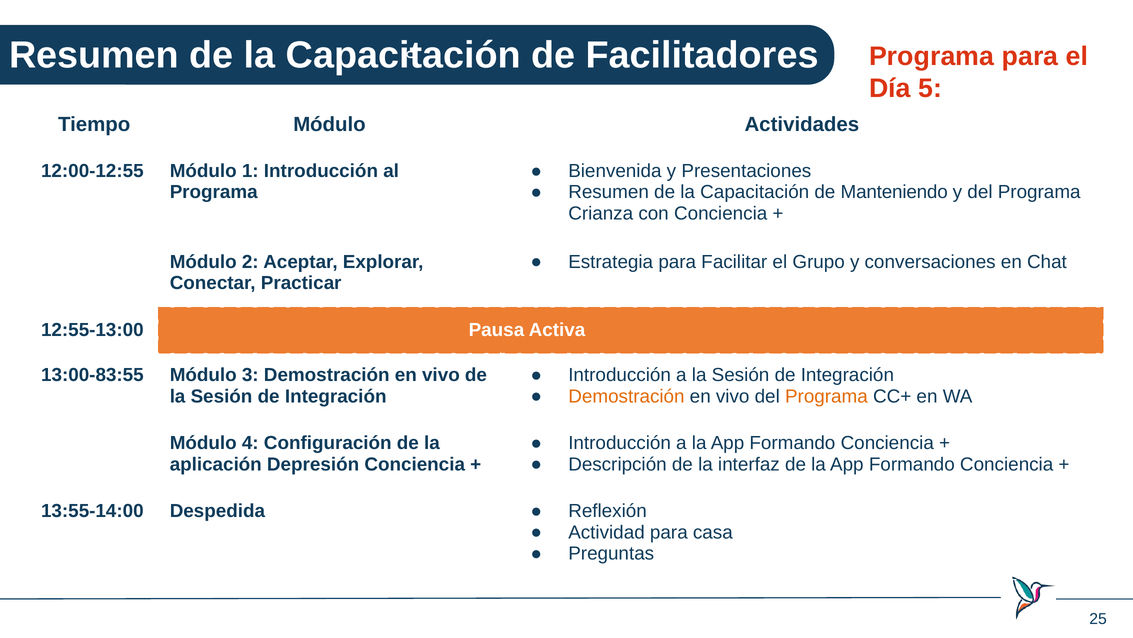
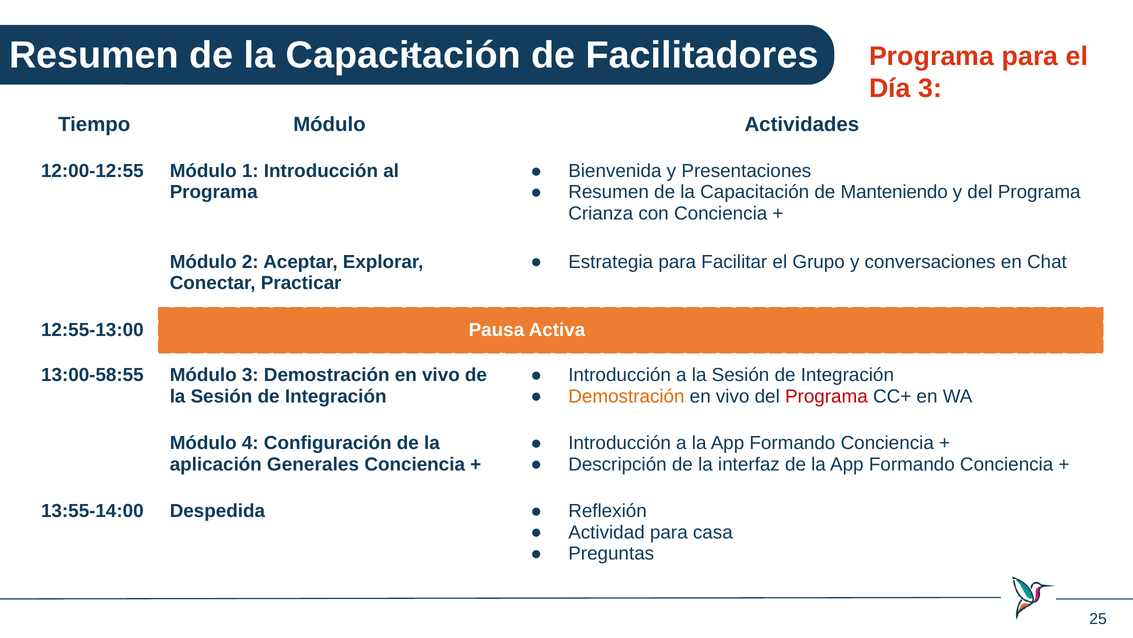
Día 5: 5 -> 3 (930, 88)
13:00-83:55: 13:00-83:55 -> 13:00-58:55 (92, 375)
Programa colour: orange -> red (826, 396)
Depresión: Depresión -> Generales (313, 464)
